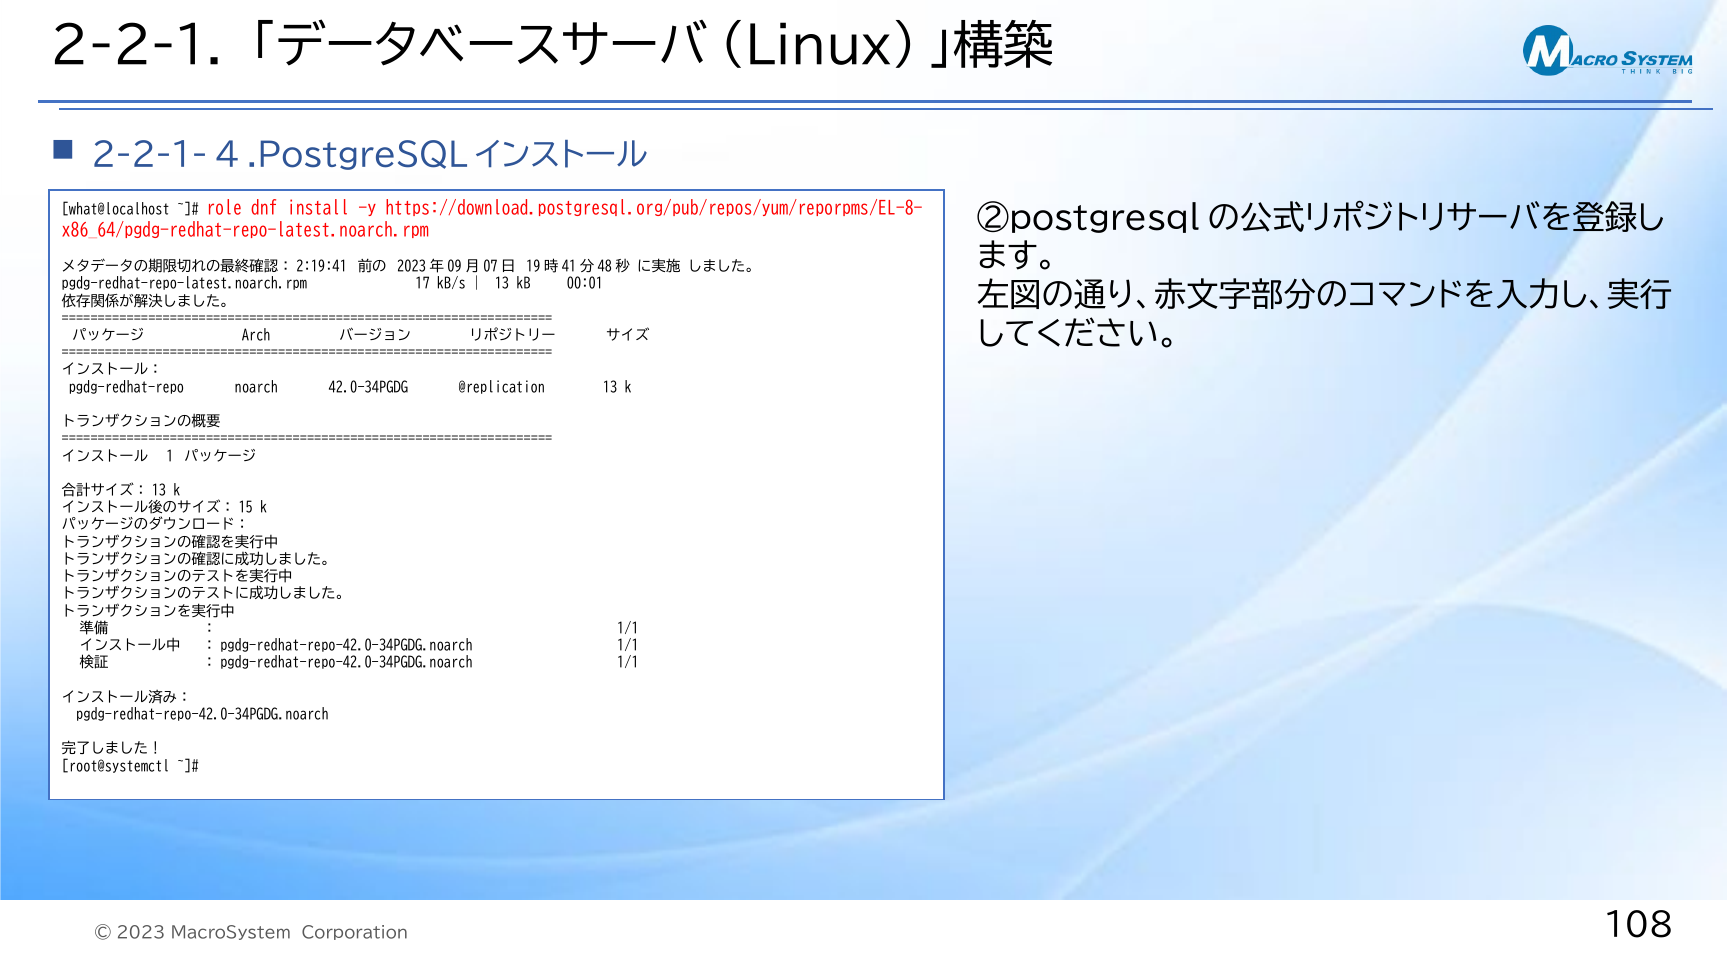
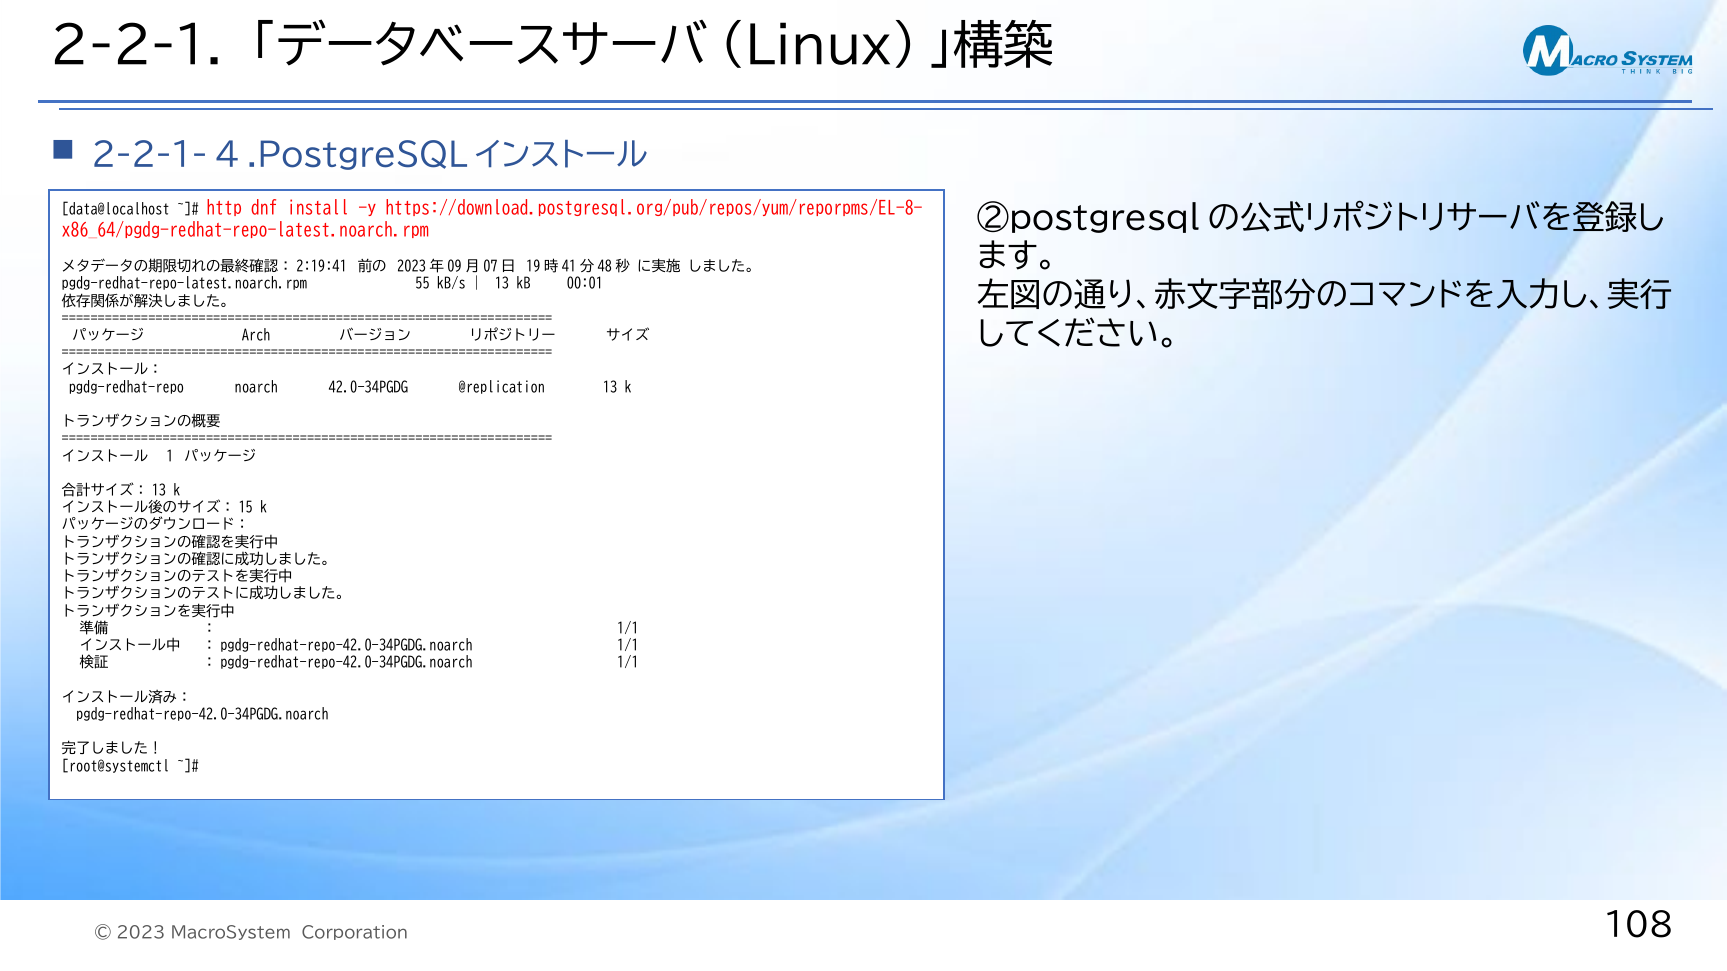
what@localhost: what@localhost -> data@localhost (116, 210)
role: role -> http (224, 209)
17: 17 -> 55 (422, 284)
